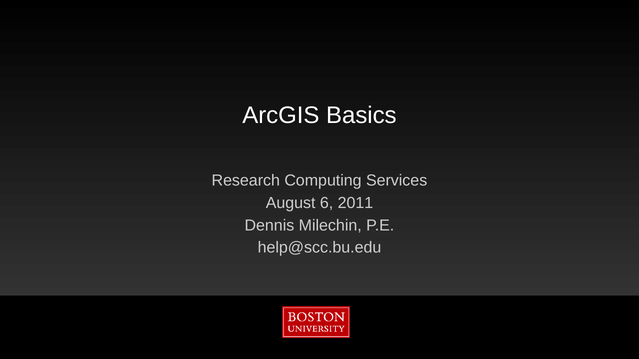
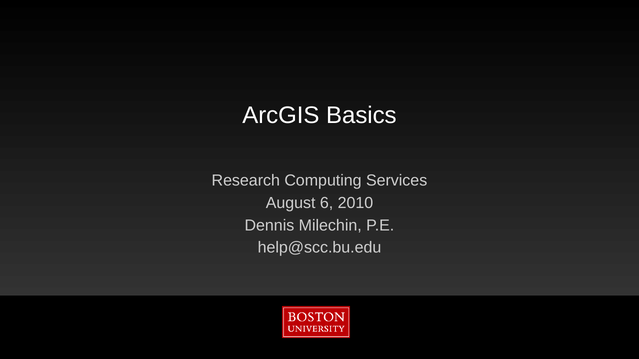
2011: 2011 -> 2010 (355, 203)
